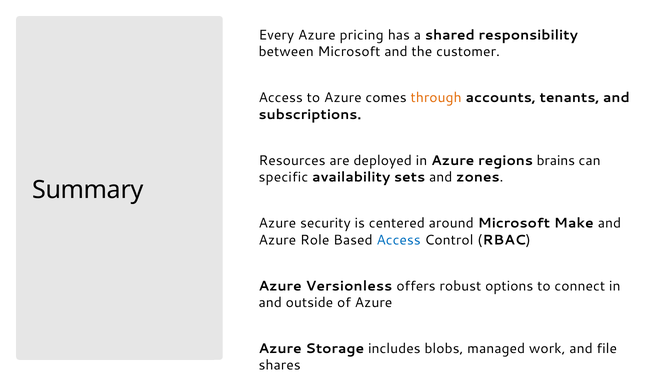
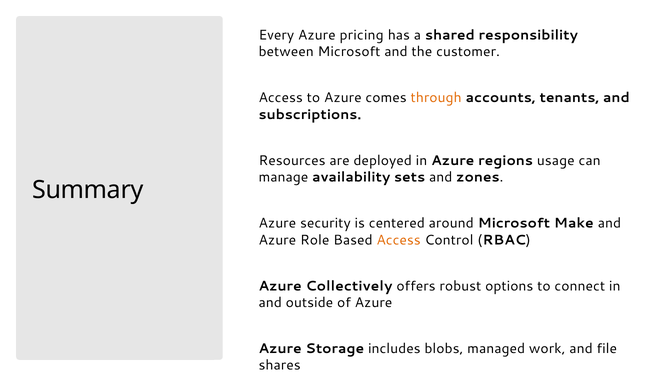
brains: brains -> usage (556, 160)
specific: specific -> manage (283, 177)
Access colour: blue -> orange (399, 240)
Versionless: Versionless -> Collectively (349, 286)
